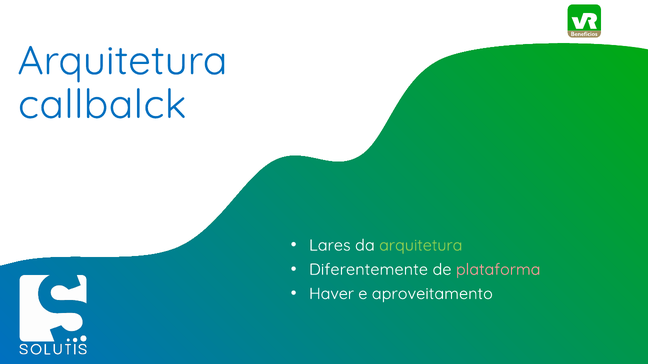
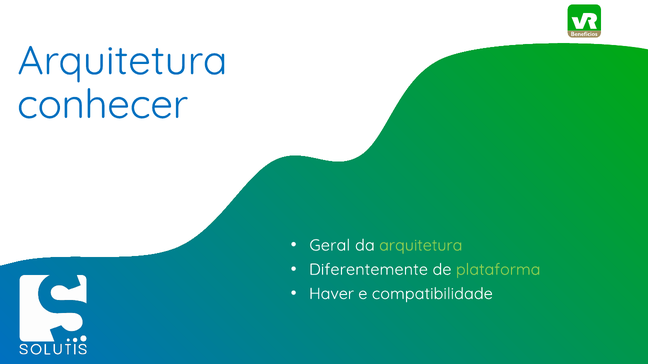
callbalck: callbalck -> conhecer (103, 105)
Lares: Lares -> Geral (330, 246)
plataforma colour: pink -> light green (498, 270)
aproveitamento: aproveitamento -> compatibilidade (432, 294)
